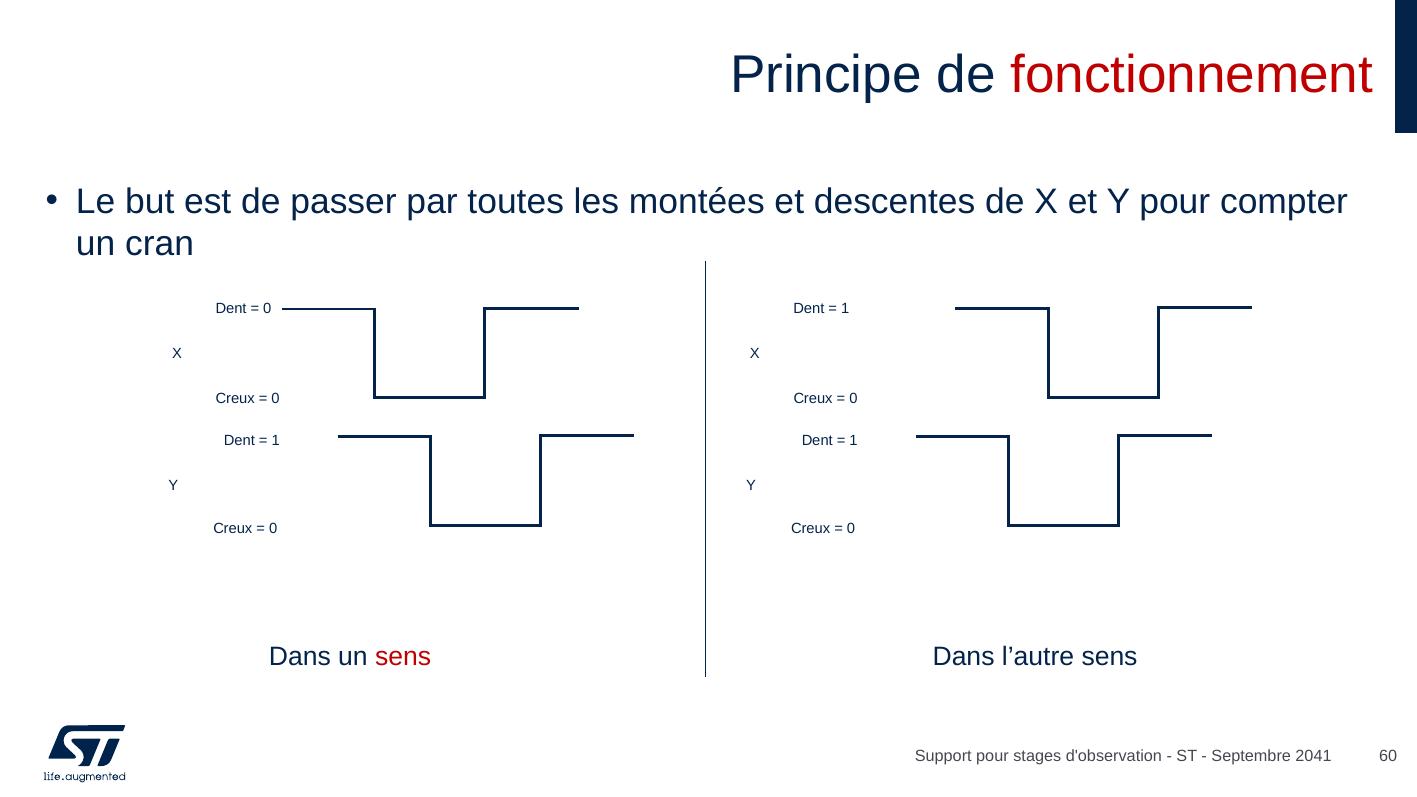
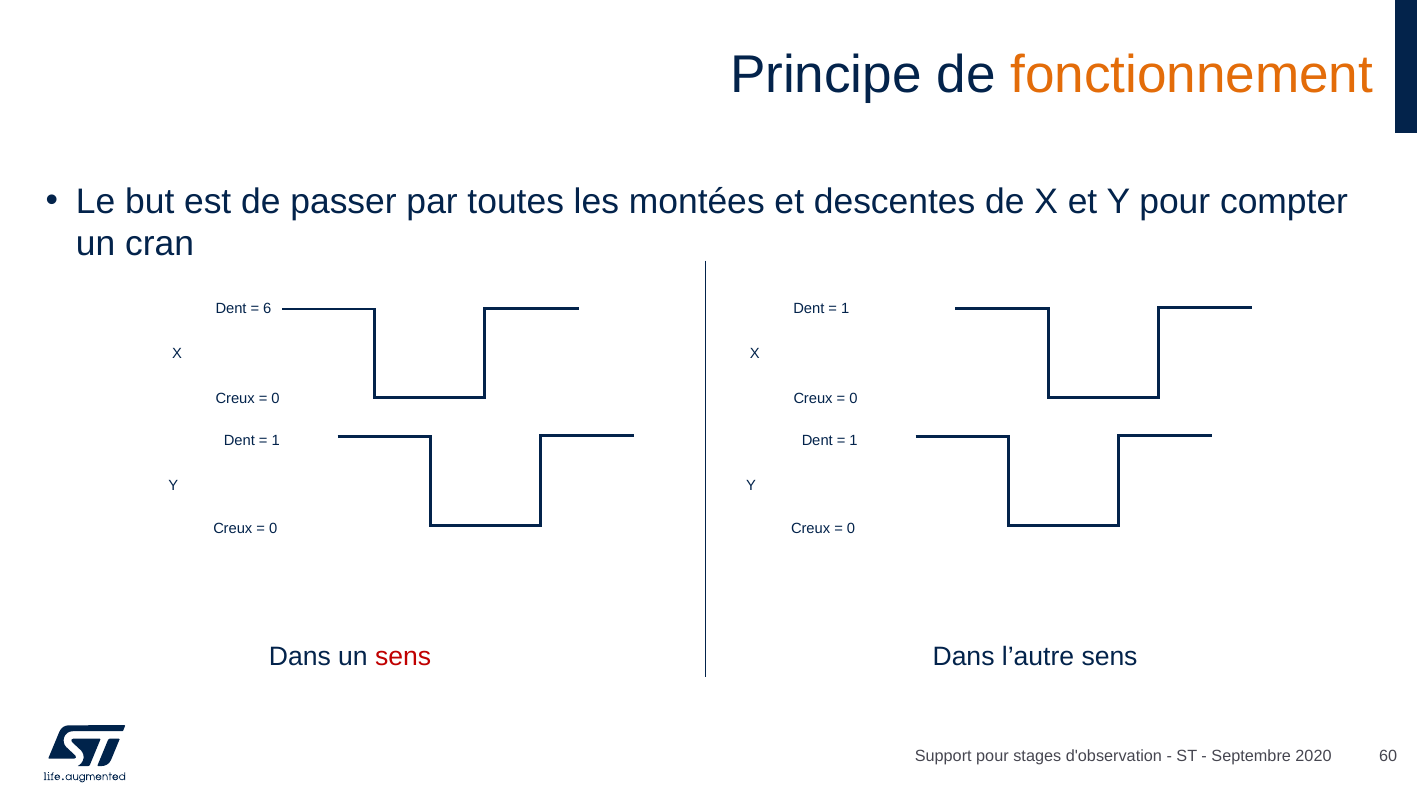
fonctionnement colour: red -> orange (1192, 75)
0: 0 -> 6 (267, 309)
2041: 2041 -> 2020 (1314, 756)
